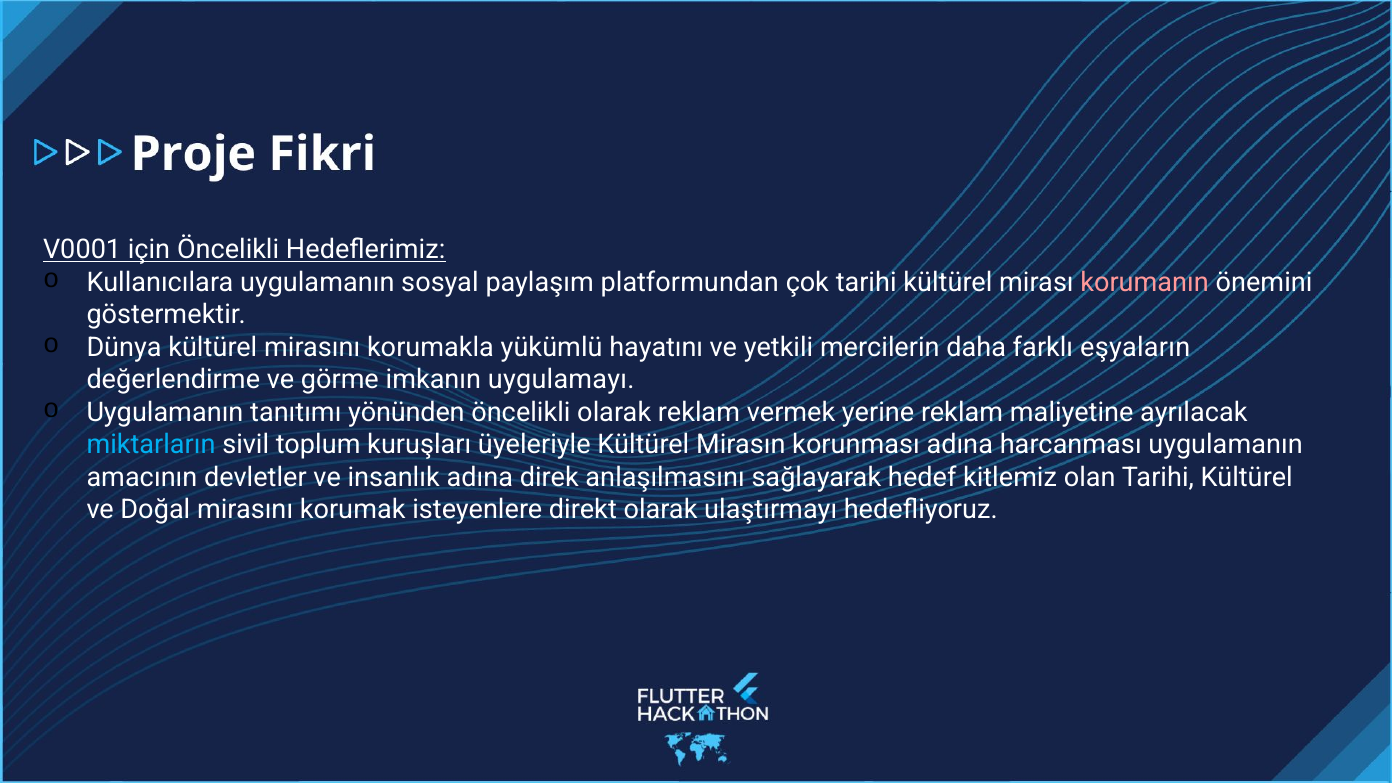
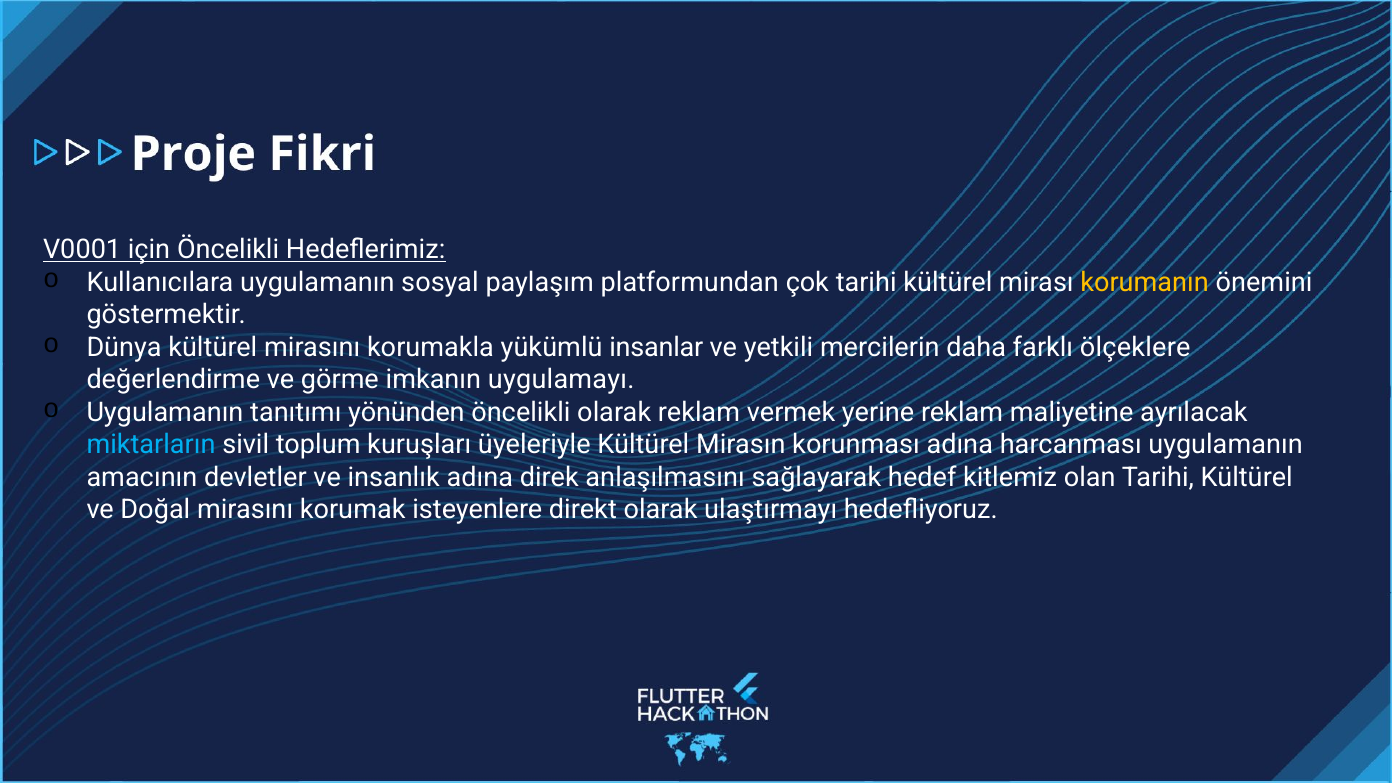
korumanın colour: pink -> yellow (1145, 282)
hayatını: hayatını -> insanlar (656, 347)
eşyaların: eşyaların -> ölçeklere (1135, 347)
